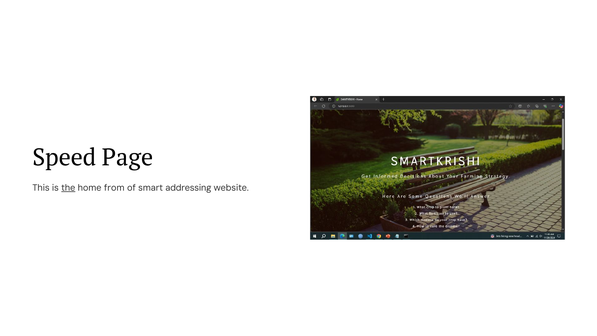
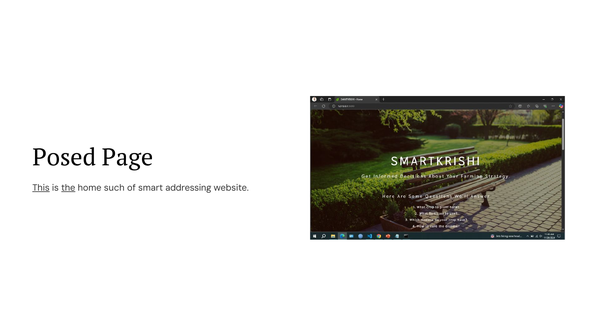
Speed: Speed -> Posed (64, 157)
This underline: none -> present (41, 188)
from: from -> such (114, 188)
